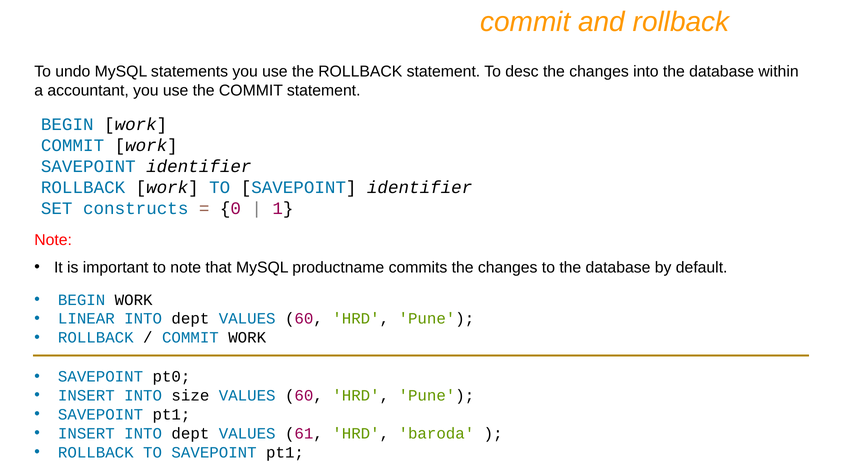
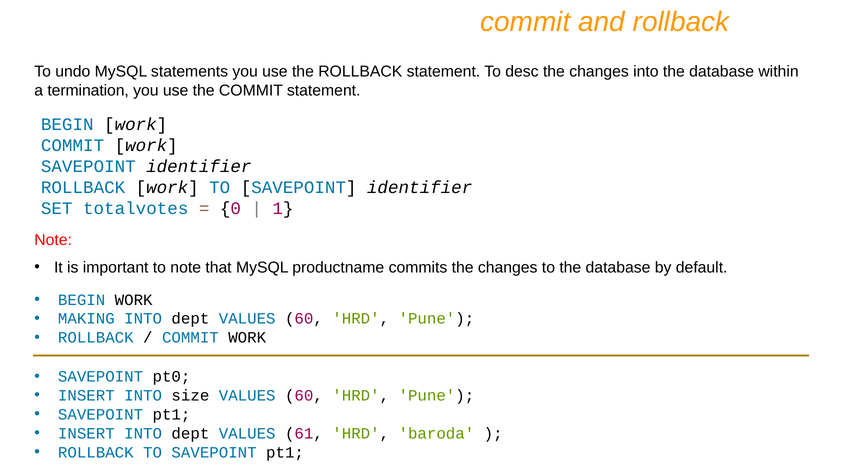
accountant: accountant -> termination (88, 90)
constructs: constructs -> totalvotes (136, 208)
LINEAR: LINEAR -> MAKING (86, 319)
